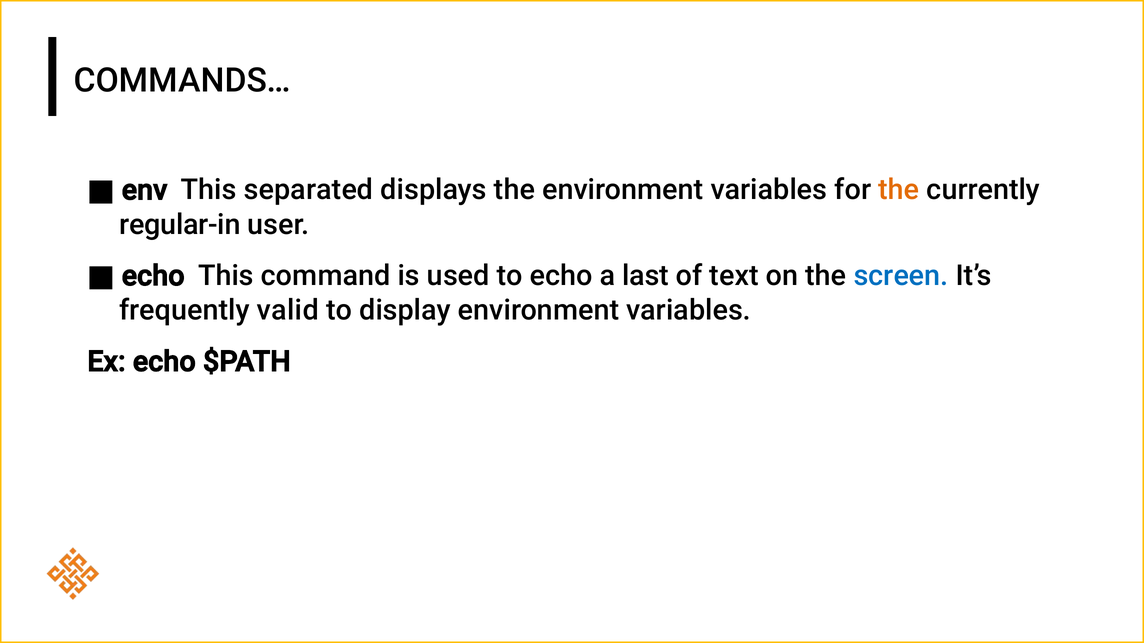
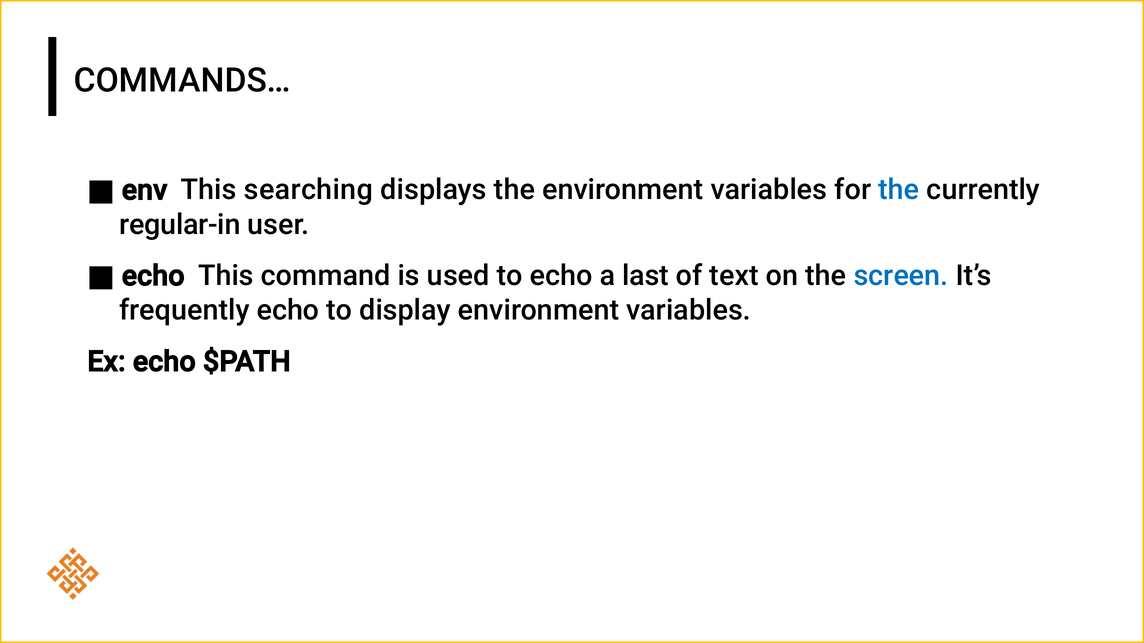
separated: separated -> searching (308, 190)
the colour: orange -> blue (899, 190)
frequently valid: valid -> echo (288, 311)
